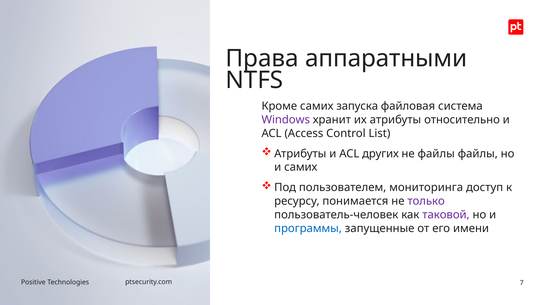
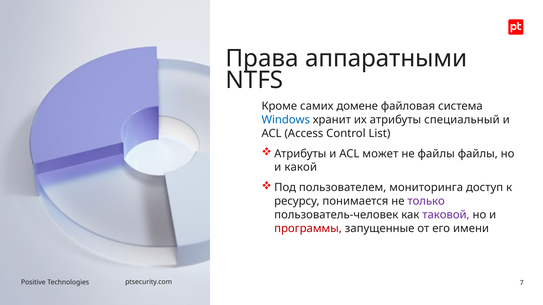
запуска: запуска -> домене (357, 106)
Windows colour: purple -> blue (286, 120)
относительно: относительно -> специальный (462, 120)
других: других -> может (380, 154)
и самих: самих -> какой (301, 167)
программы colour: blue -> red (308, 229)
